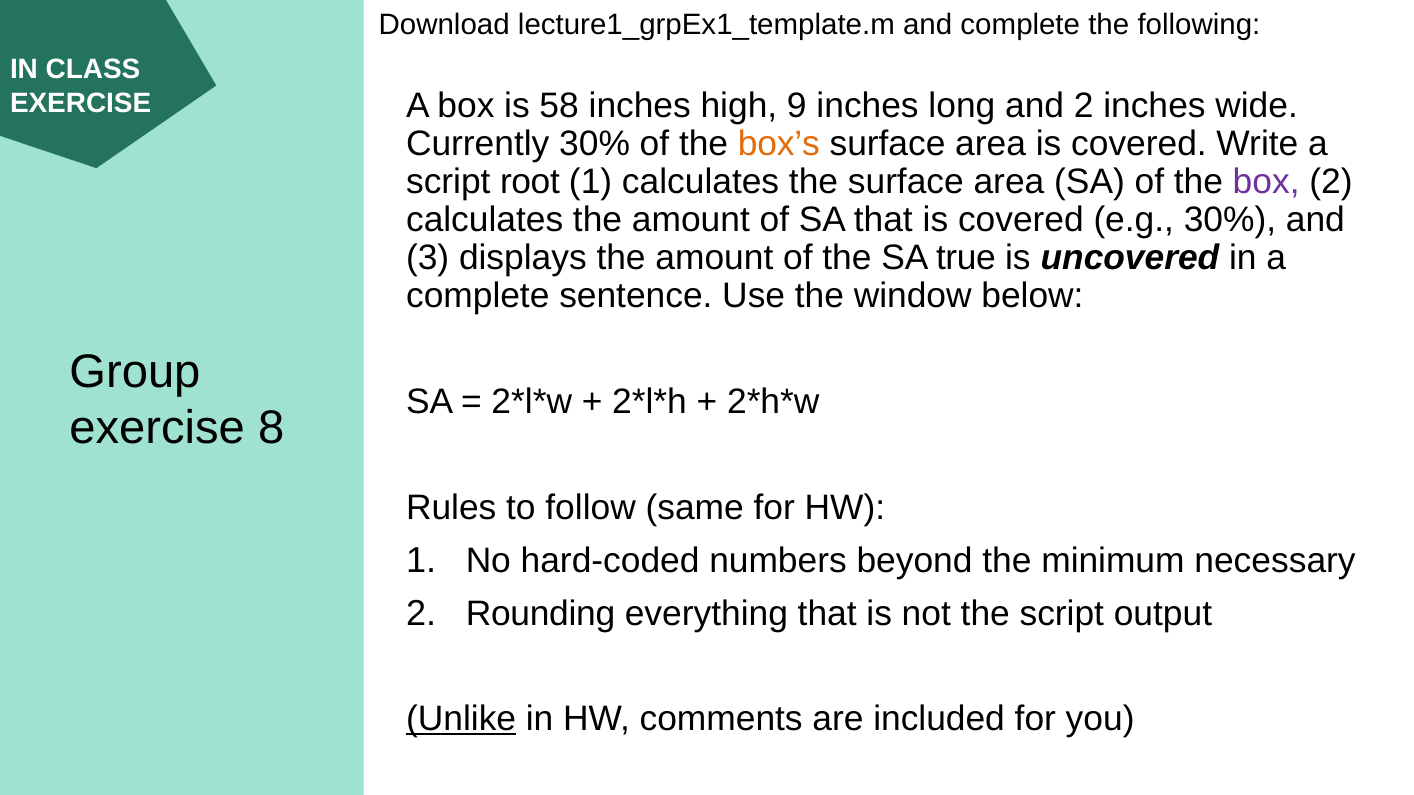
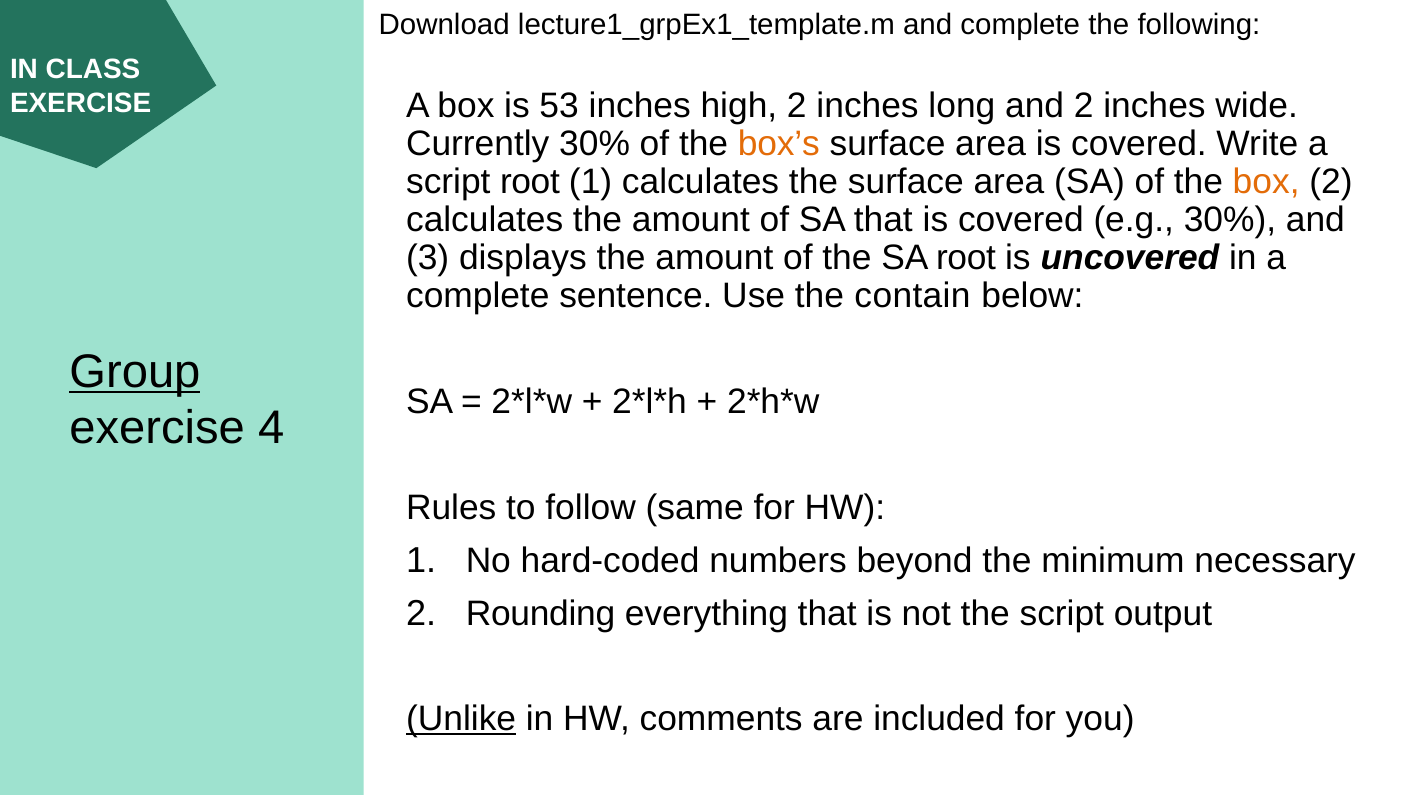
58: 58 -> 53 (559, 105)
high 9: 9 -> 2 (797, 105)
box colour: purple -> orange (1266, 182)
SA true: true -> root (966, 258)
window: window -> contain (913, 296)
Group underline: none -> present (135, 372)
8: 8 -> 4 (271, 429)
